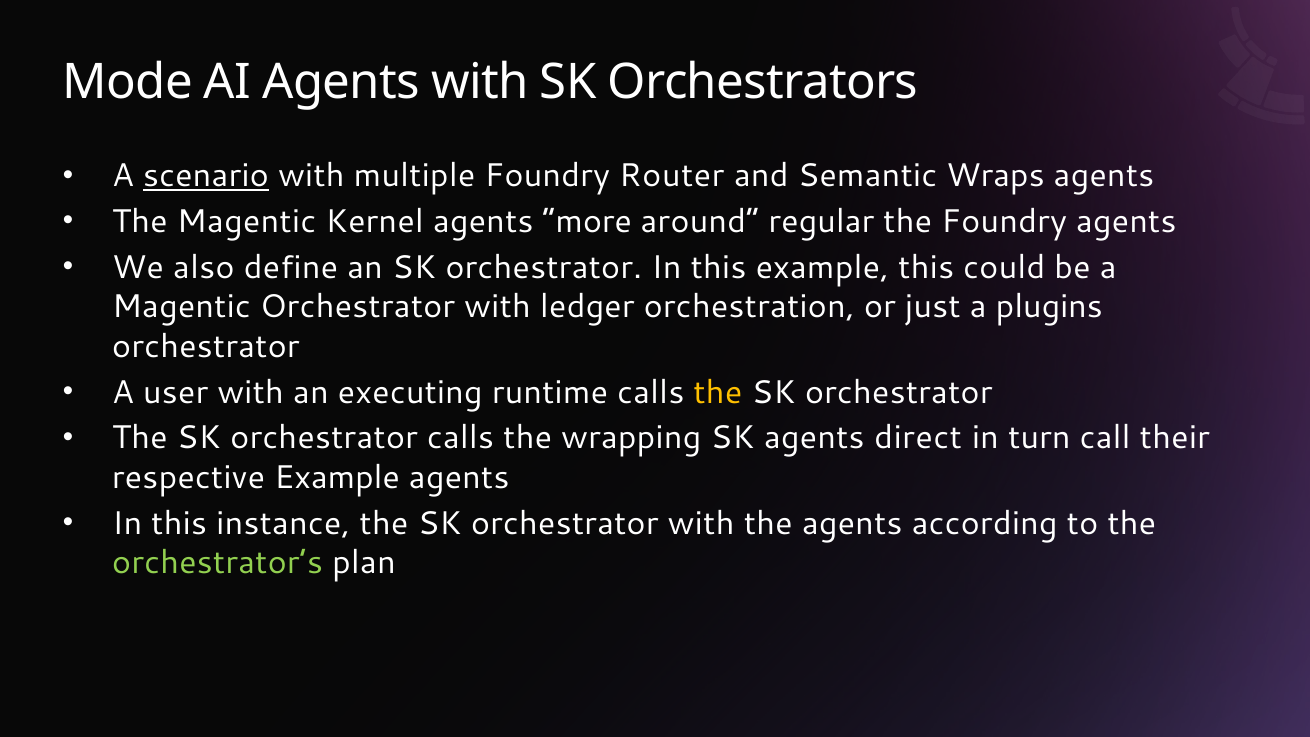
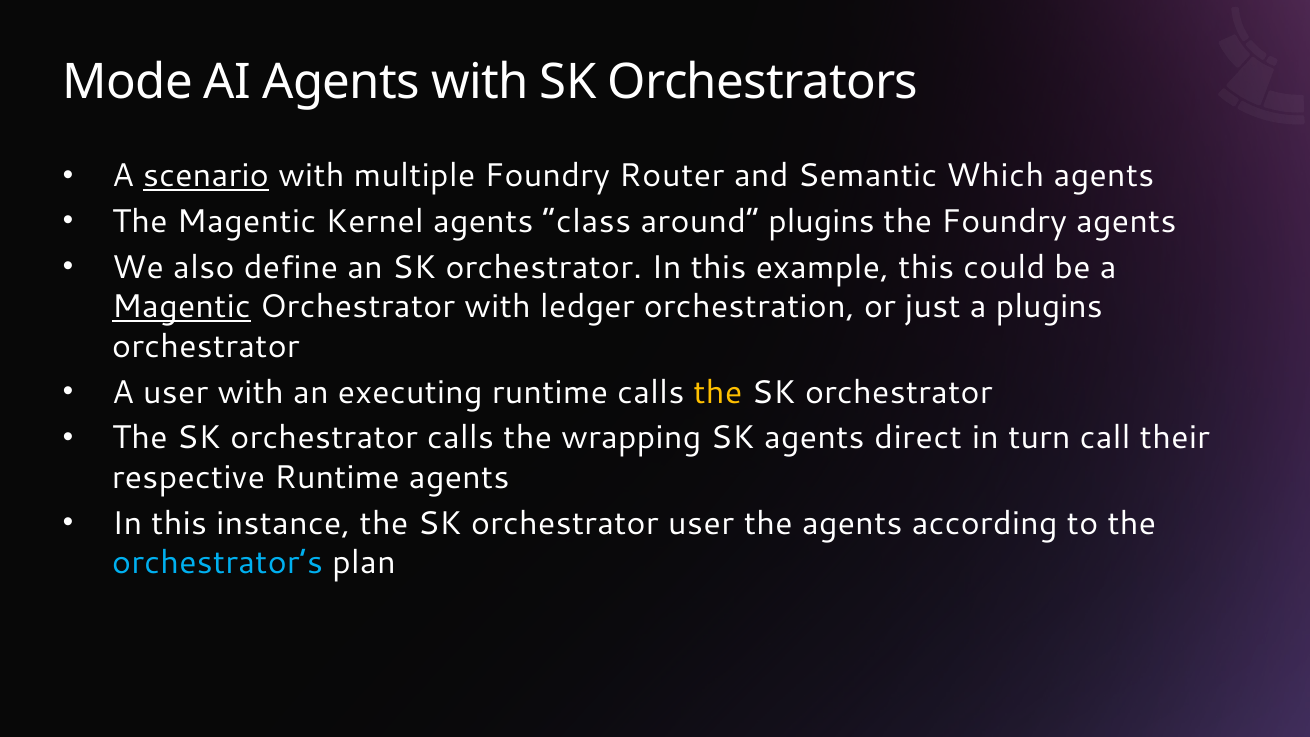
Wraps: Wraps -> Which (995, 176)
more: more -> class (587, 222)
around regular: regular -> plugins (822, 222)
Magentic underline: none -> present (181, 307)
respective Example: Example -> Runtime (337, 477)
SK orchestrator with: with -> user (701, 523)
orchestrator’s colour: light green -> light blue (218, 563)
